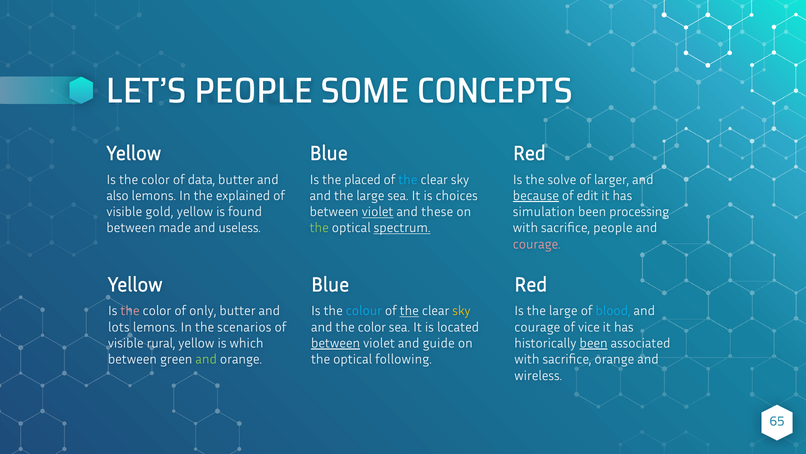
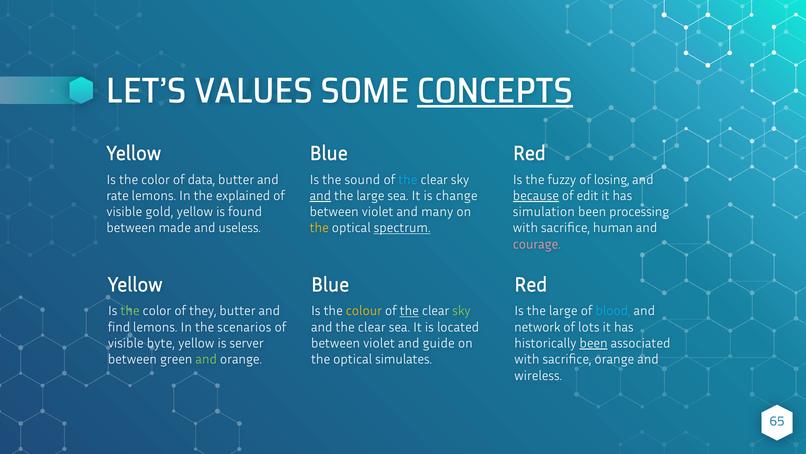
LET’S PEOPLE: PEOPLE -> VALUES (254, 91)
CONCEPTS underline: none -> present (495, 91)
placed: placed -> sound (362, 179)
solve: solve -> fuzzy (562, 179)
larger: larger -> losing (612, 179)
also: also -> rate (118, 196)
and underline: none -> present (320, 196)
choices: choices -> change (457, 196)
violet underline: present -> none (378, 212)
these: these -> many (437, 212)
the colour: light green -> yellow (319, 228)
sacrifice people: people -> human (613, 228)
the colour: pink -> light green (130, 311)
only: only -> they (203, 311)
colour colour: light blue -> yellow (364, 311)
sky colour: yellow -> light green (461, 311)
lots: lots -> find (119, 327)
and the color: color -> clear (372, 327)
courage: courage -> network (537, 327)
vice: vice -> lots (589, 327)
rural: rural -> byte (161, 343)
which: which -> server (247, 343)
between underline: present -> none (336, 343)
following: following -> simulates (404, 359)
